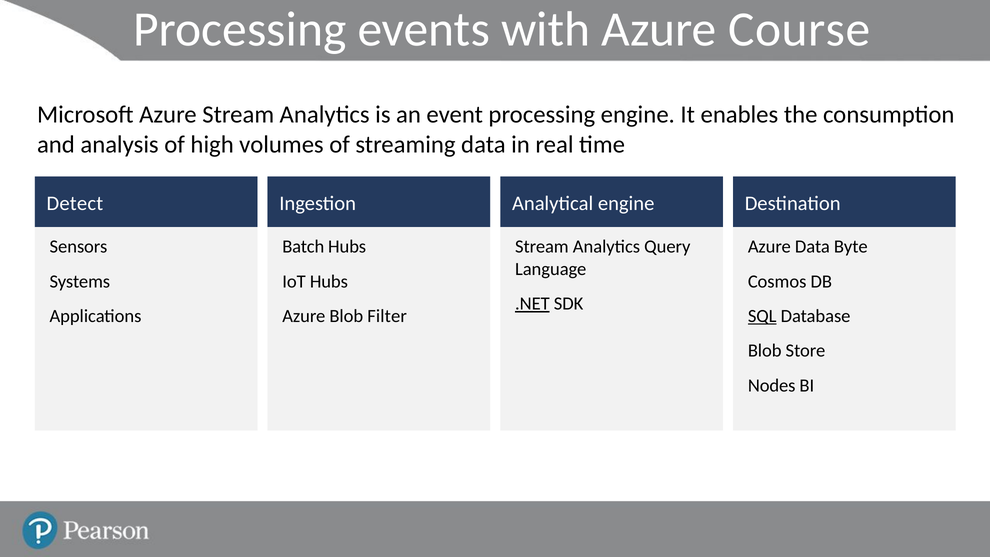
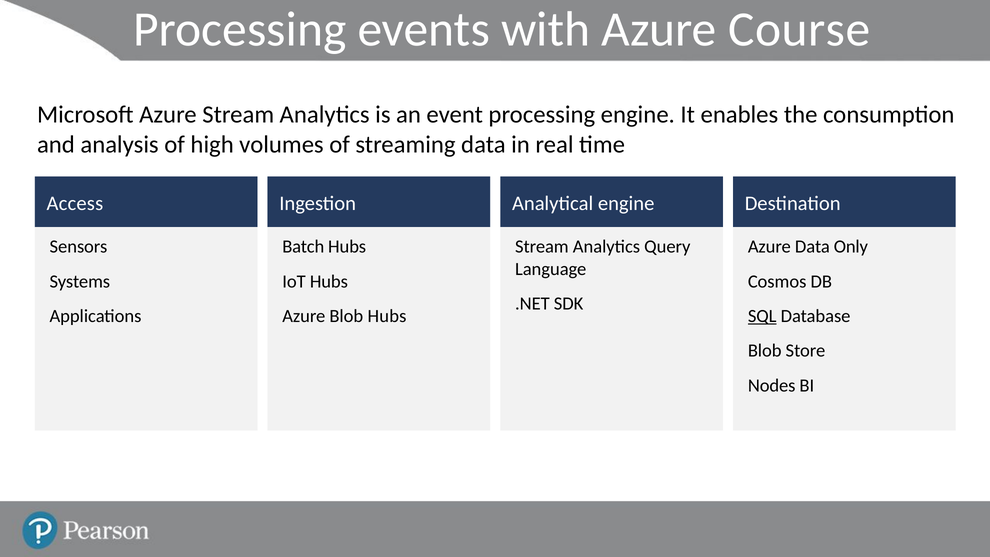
Detect: Detect -> Access (75, 203)
Byte: Byte -> Only (851, 247)
.NET underline: present -> none (532, 304)
Blob Filter: Filter -> Hubs (387, 316)
